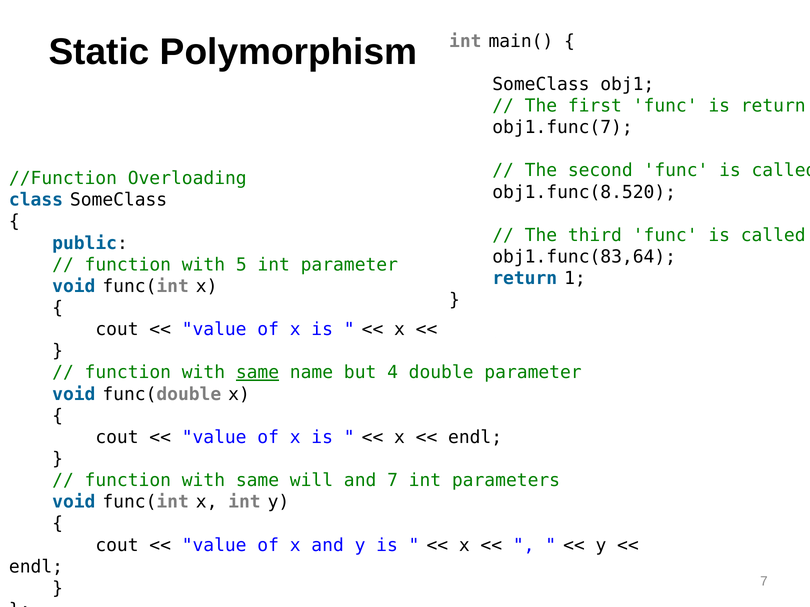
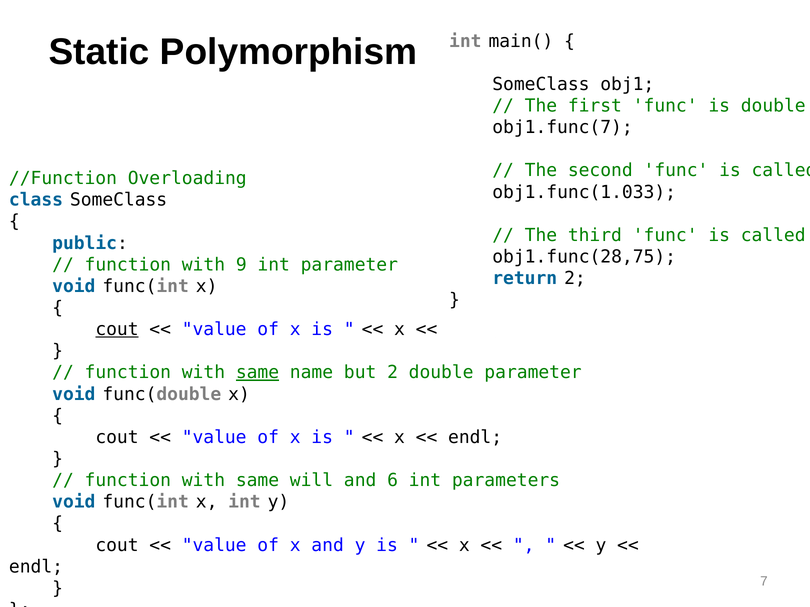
is return: return -> double (773, 106)
obj1.func(8.520: obj1.func(8.520 -> obj1.func(1.033 (584, 192)
obj1.func(83,64: obj1.func(83,64 -> obj1.func(28,75 (584, 257)
5: 5 -> 9 (241, 265)
return 1: 1 -> 2 (575, 279)
cout underline: none -> present (117, 330)
but 4: 4 -> 2 (393, 373)
and 7: 7 -> 6 (393, 481)
